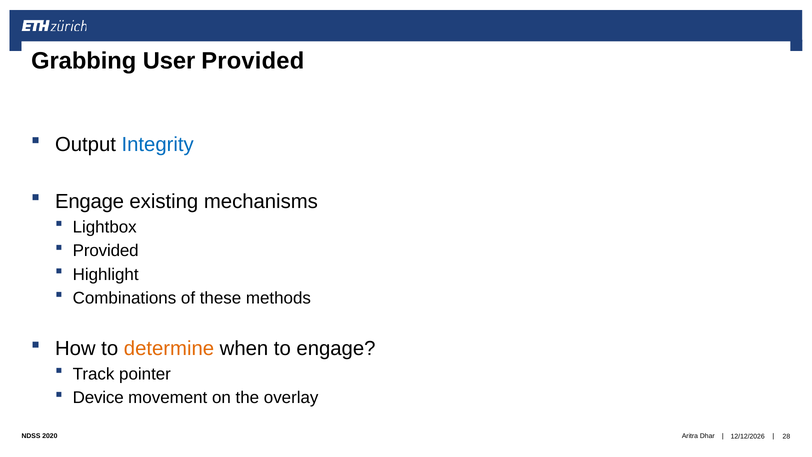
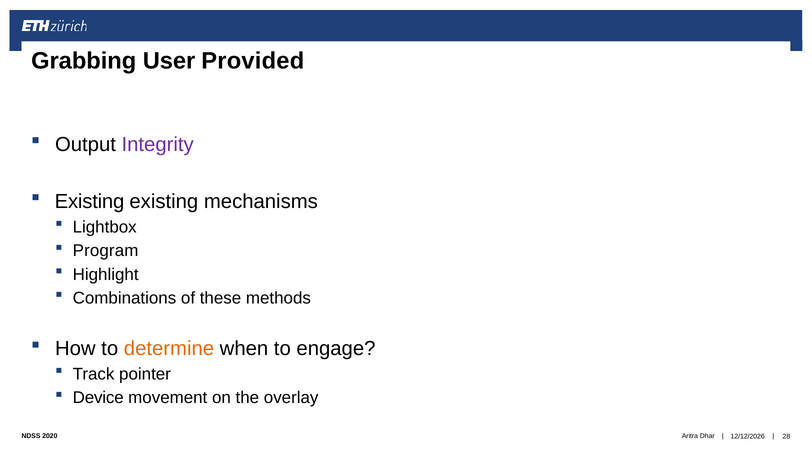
Integrity colour: blue -> purple (158, 144)
Engage: Engage -> Existing (90, 202)
Provided: Provided -> Program (106, 251)
